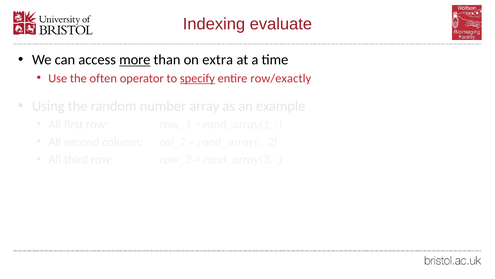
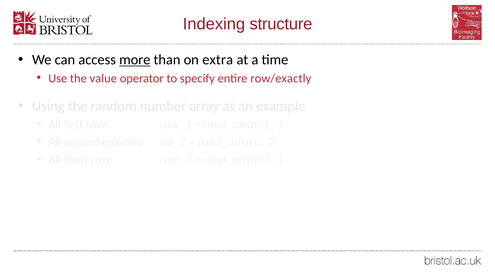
evaluate: evaluate -> structure (281, 24)
often: often -> value (103, 78)
specify underline: present -> none (197, 78)
